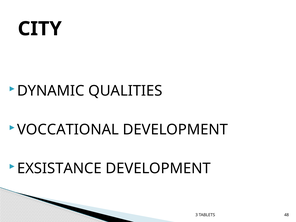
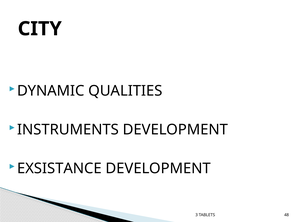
VOCCATIONAL: VOCCATIONAL -> INSTRUMENTS (68, 130)
